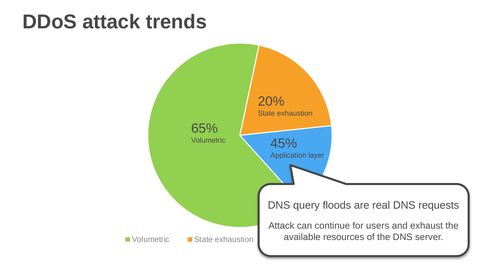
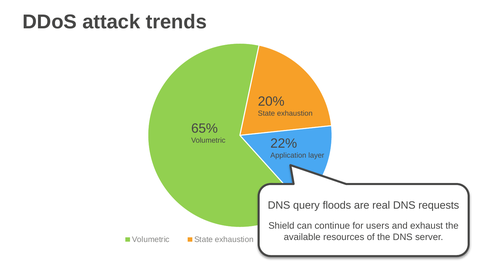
45%: 45% -> 22% (284, 143)
Attack: Attack -> Shield (281, 226)
